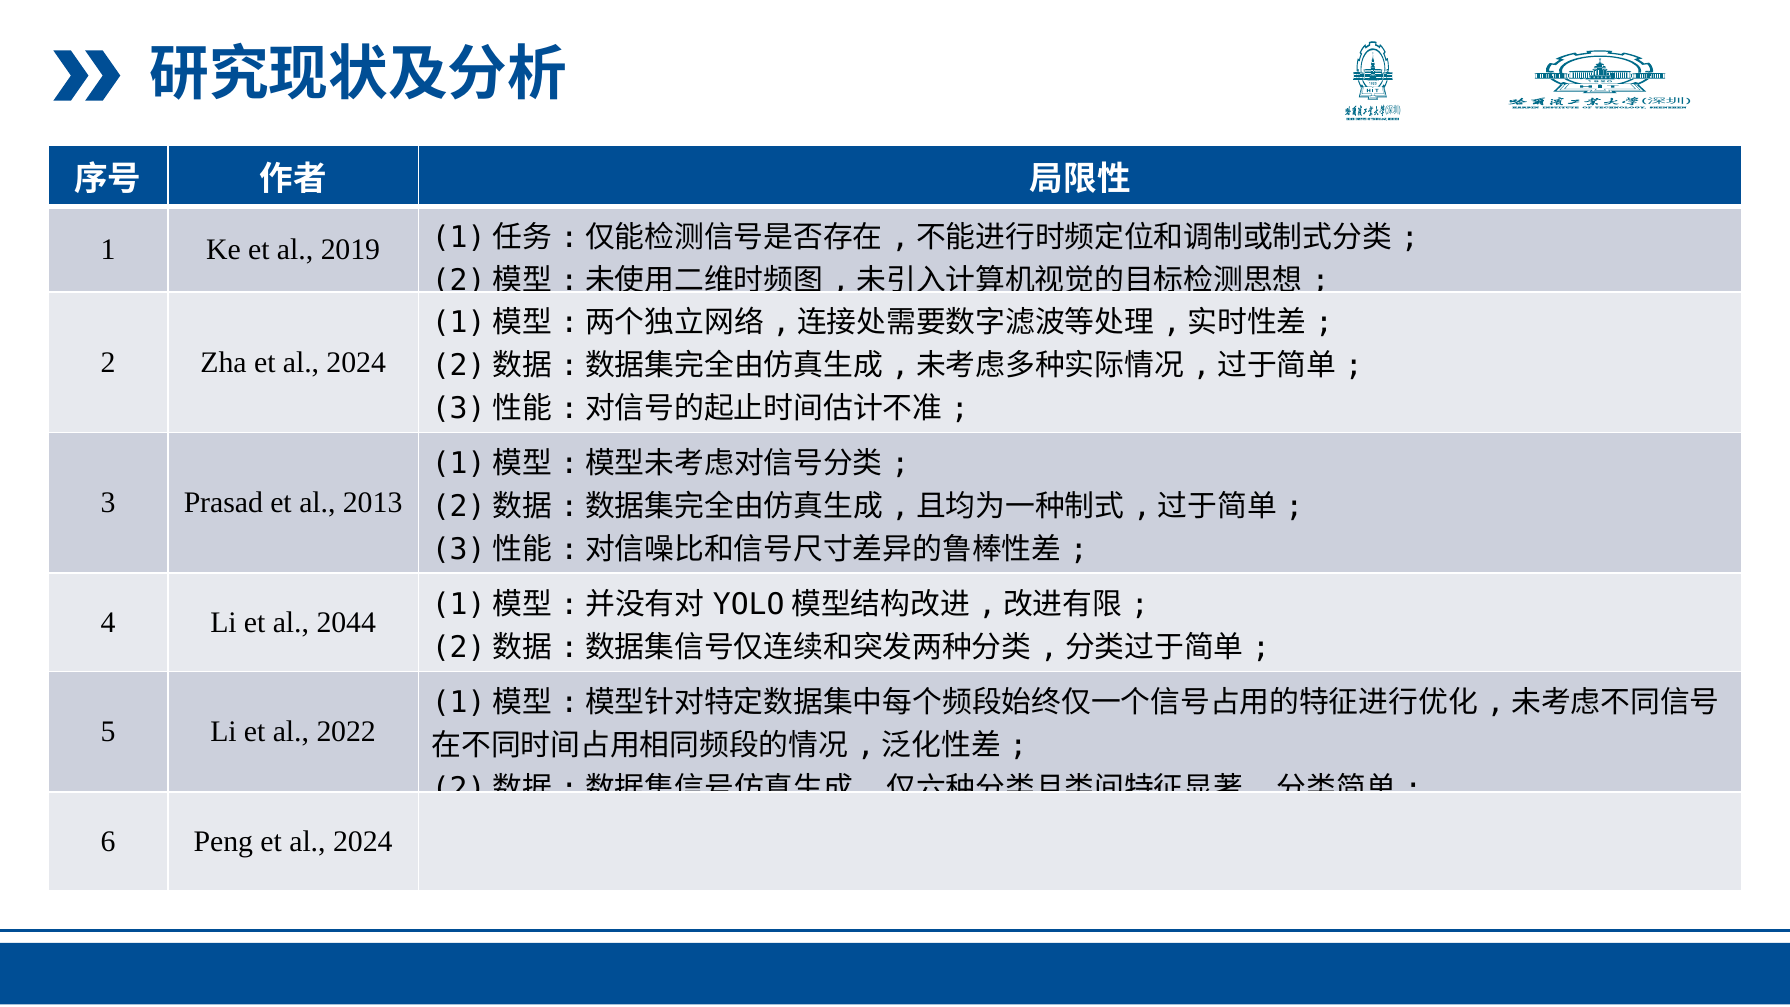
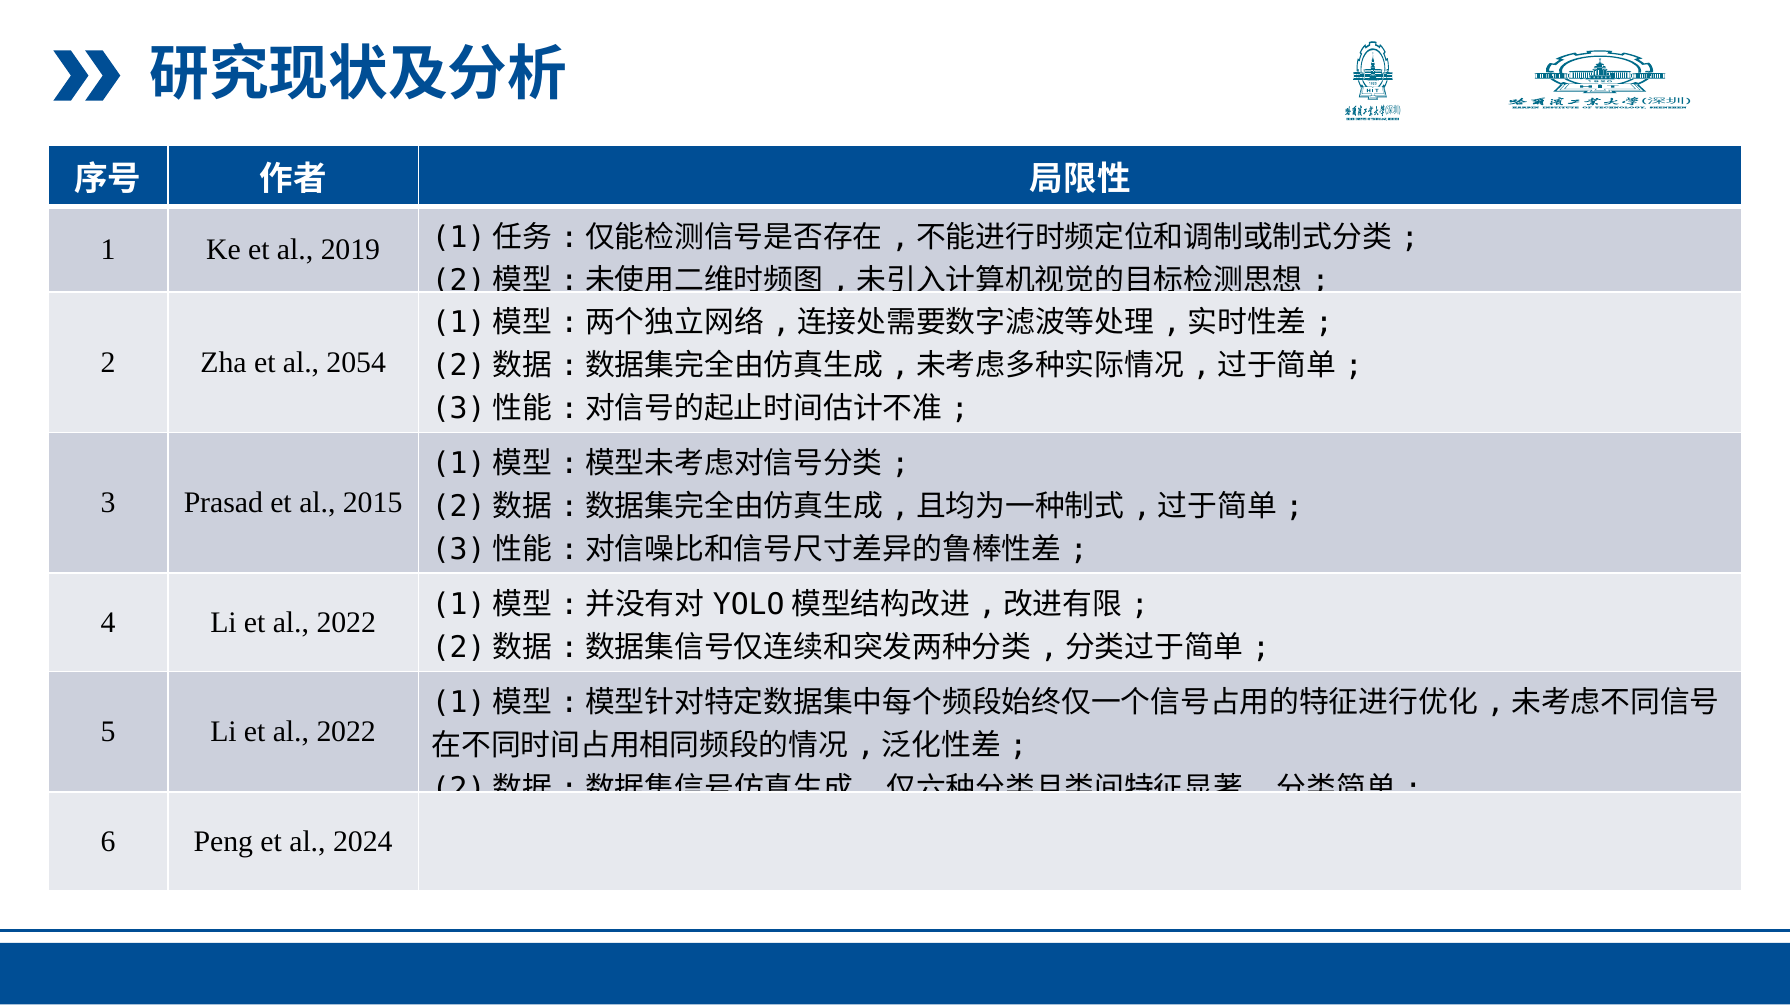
Zha et al 2024: 2024 -> 2054 (356, 362)
2013: 2013 -> 2015 (373, 503)
2044: 2044 -> 2022 (346, 622)
